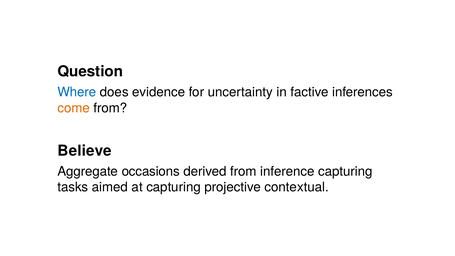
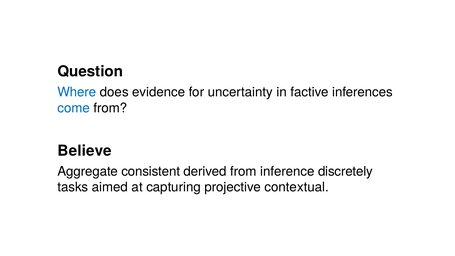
come colour: orange -> blue (74, 108)
occasions: occasions -> consistent (151, 171)
inference capturing: capturing -> discretely (345, 171)
